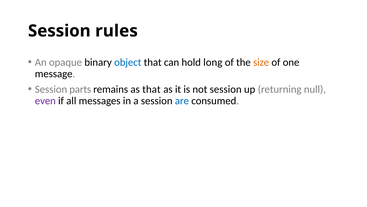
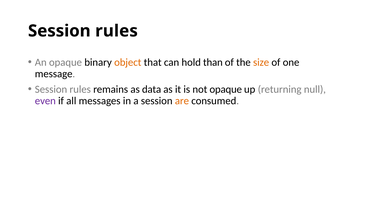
object colour: blue -> orange (128, 62)
long: long -> than (213, 62)
parts: parts -> rules (80, 89)
as that: that -> data (152, 89)
not session: session -> opaque (226, 89)
are colour: blue -> orange (182, 101)
